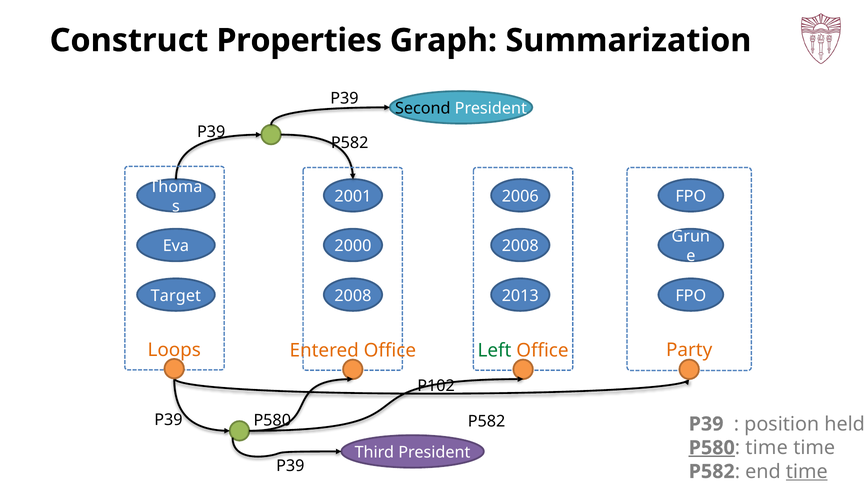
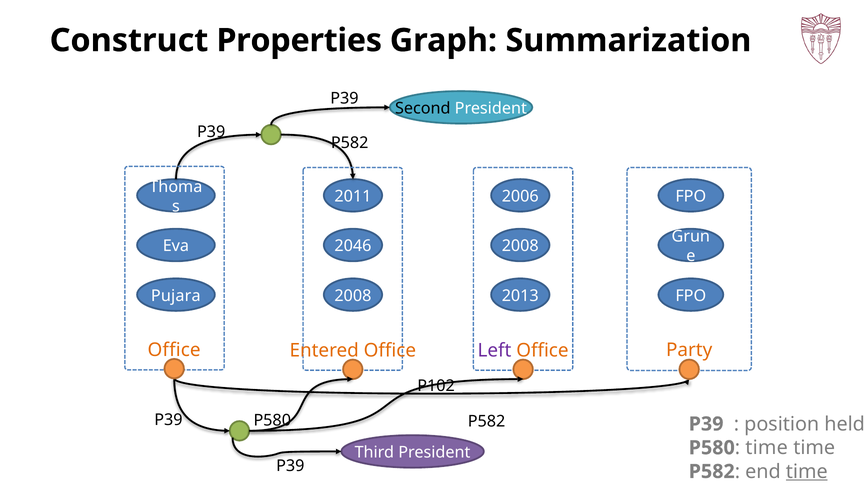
2001: 2001 -> 2011 (353, 196)
2000: 2000 -> 2046 (353, 246)
Target: Target -> Pujara (176, 296)
Loops: Loops -> Office (174, 350)
Left colour: green -> purple (494, 351)
P580 underline: present -> none (712, 448)
